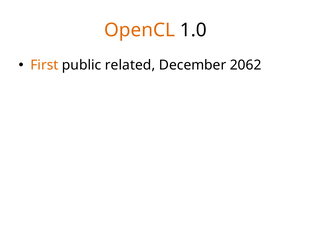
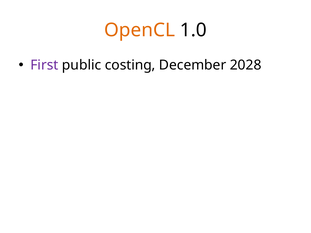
First colour: orange -> purple (44, 65)
related: related -> costing (130, 65)
2062: 2062 -> 2028 (246, 65)
